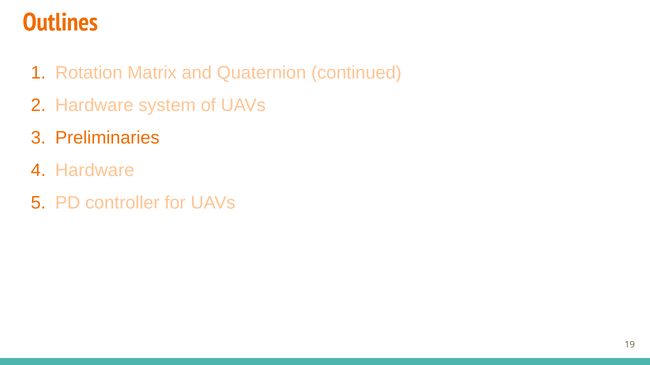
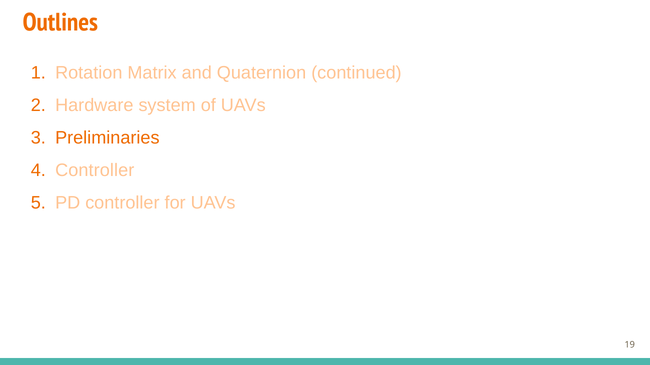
Hardware: Hardware -> Controller (95, 171)
